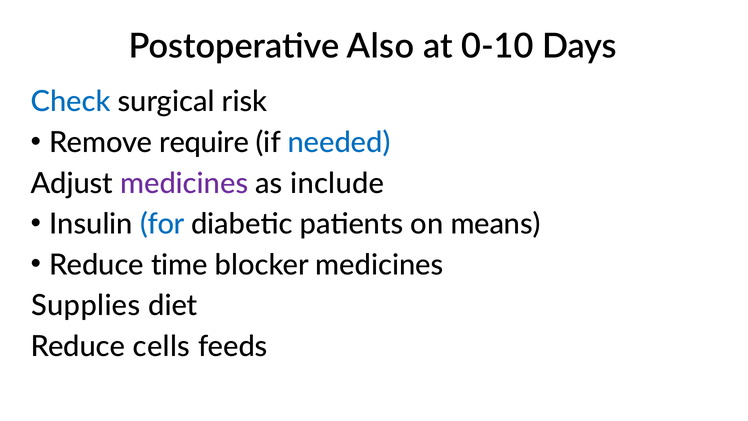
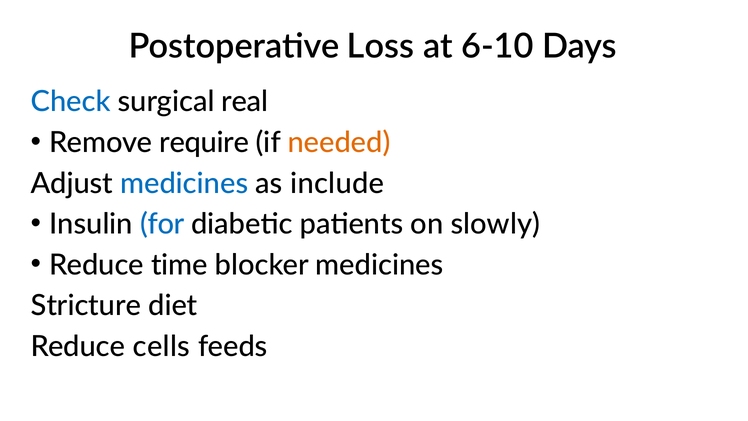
Also: Also -> Loss (381, 46)
0-10: 0-10 -> 6-10 (497, 46)
risk: risk -> real (245, 102)
needed colour: blue -> orange (339, 143)
medicines colour: purple -> blue (184, 183)
means: means -> slowly (495, 224)
Supplies: Supplies -> Stricture (86, 306)
